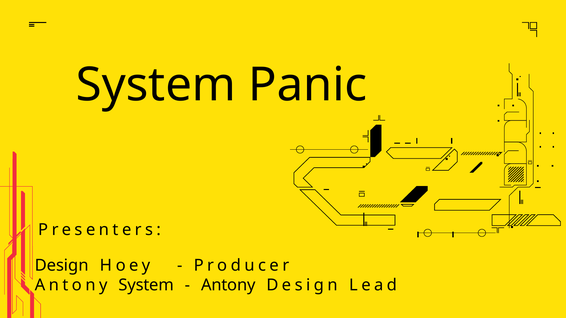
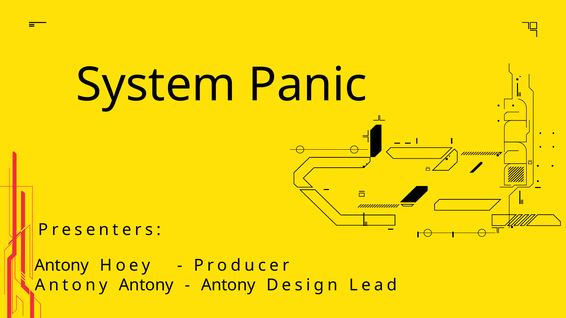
Design: Design -> Antony (62, 266)
Antony System: System -> Antony (146, 285)
